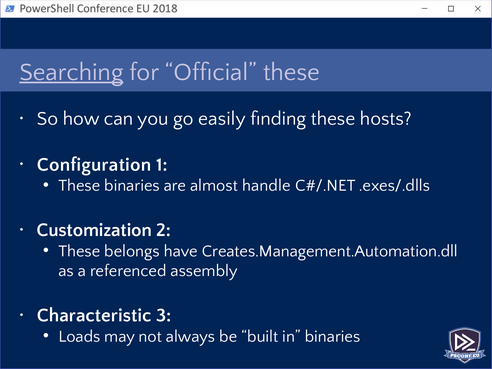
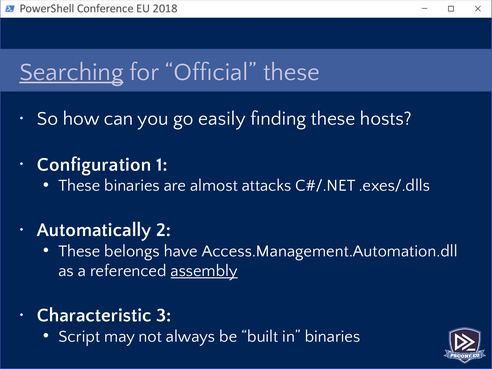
handle: handle -> attacks (267, 186)
Customization: Customization -> Automatically (94, 230)
Creates.Management.Automation.dll: Creates.Management.Automation.dll -> Access.Management.Automation.dll (330, 251)
assembly underline: none -> present (204, 271)
Loads: Loads -> Script (79, 336)
